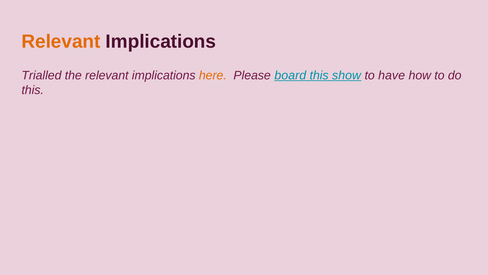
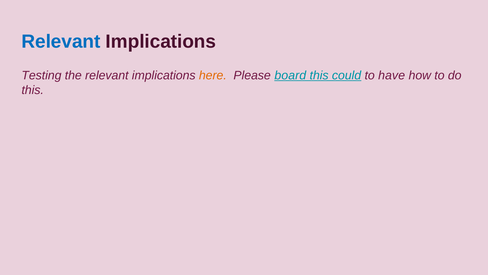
Relevant colour: orange -> blue (61, 41)
Trialled: Trialled -> Testing (41, 75)
show: show -> could (347, 75)
